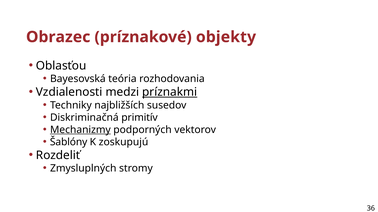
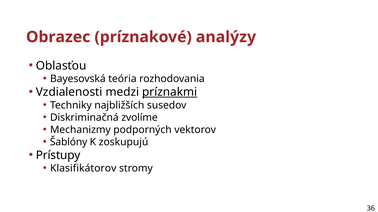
objekty: objekty -> analýzy (226, 37)
primitív: primitív -> zvolíme (140, 118)
Mechanizmy underline: present -> none (80, 130)
Rozdeliť: Rozdeliť -> Prístupy (58, 156)
Zmysluplných: Zmysluplných -> Klasifikátorov (83, 169)
